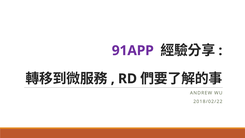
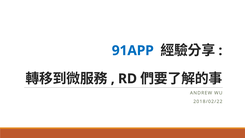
91APP colour: purple -> blue (133, 51)
